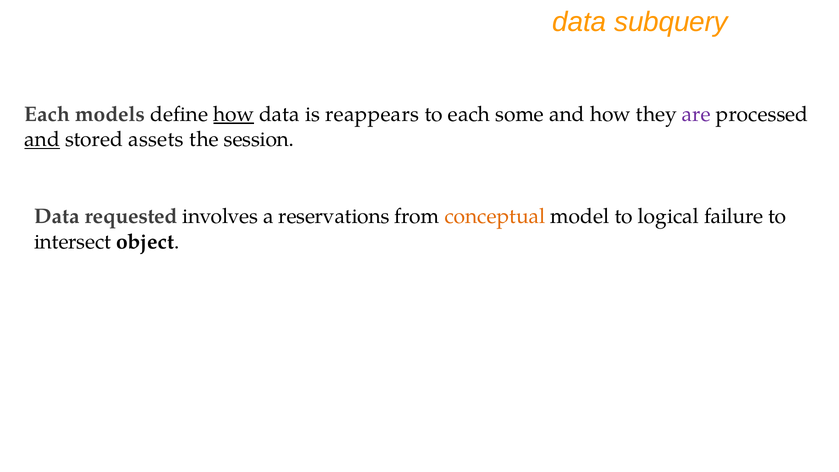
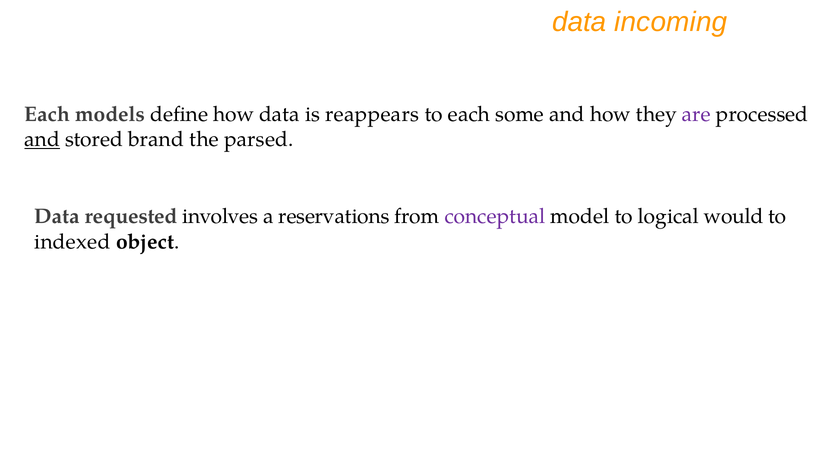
subquery: subquery -> incoming (671, 22)
how underline: present -> none (234, 114)
assets: assets -> brand (156, 139)
session: session -> parsed (259, 139)
conceptual colour: orange -> purple (495, 216)
failure: failure -> would (734, 216)
intersect: intersect -> indexed (72, 242)
